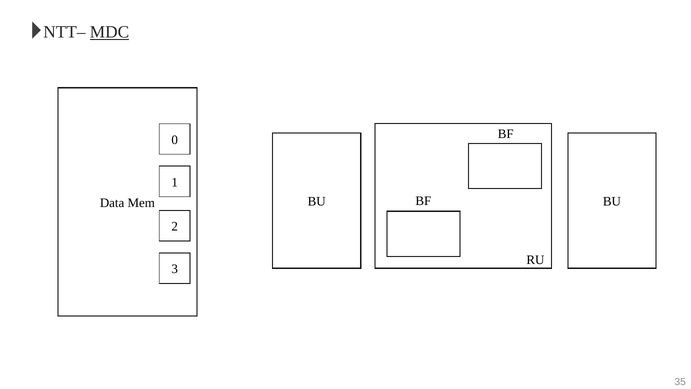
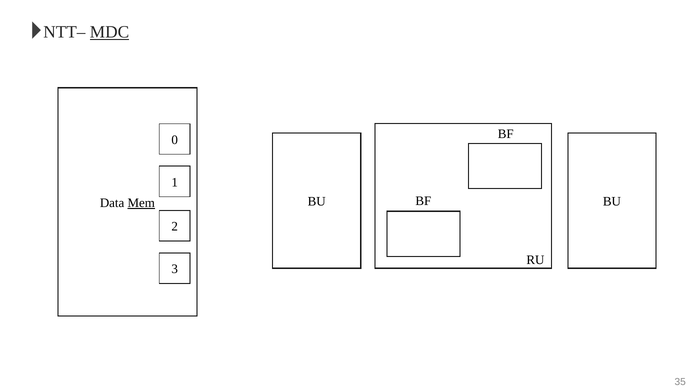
Mem underline: none -> present (141, 203)
